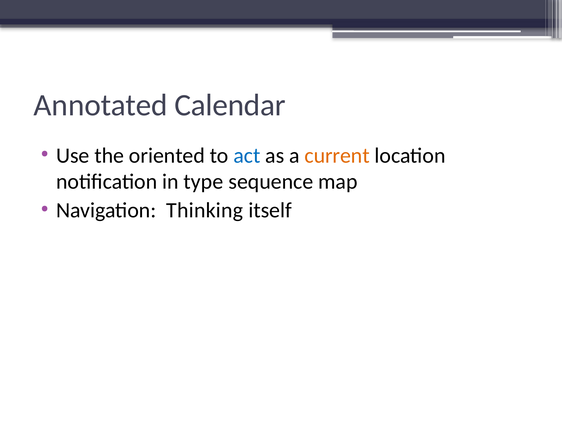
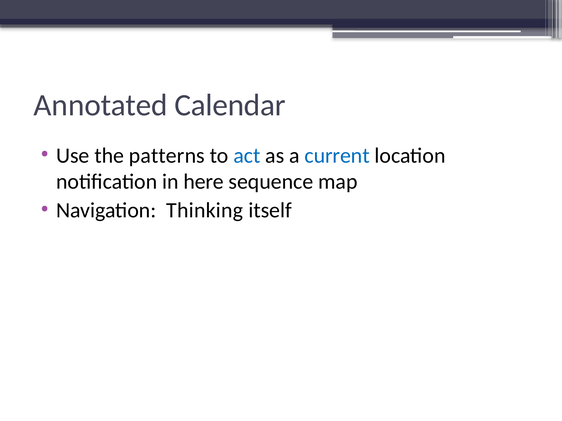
oriented: oriented -> patterns (167, 156)
current colour: orange -> blue (337, 156)
type: type -> here (204, 182)
